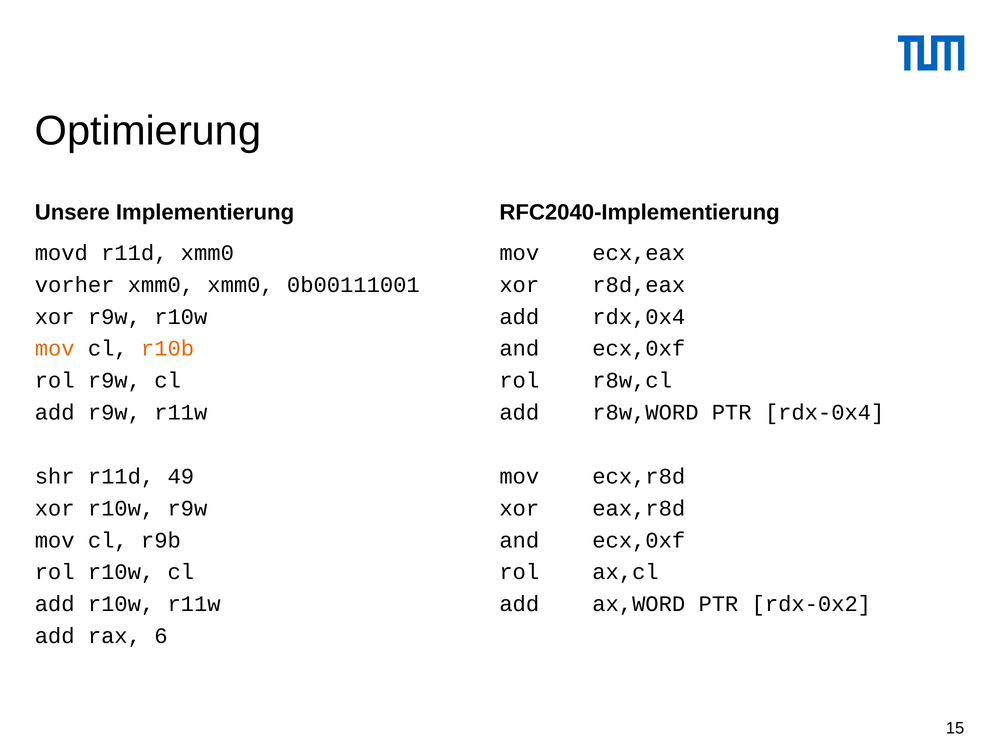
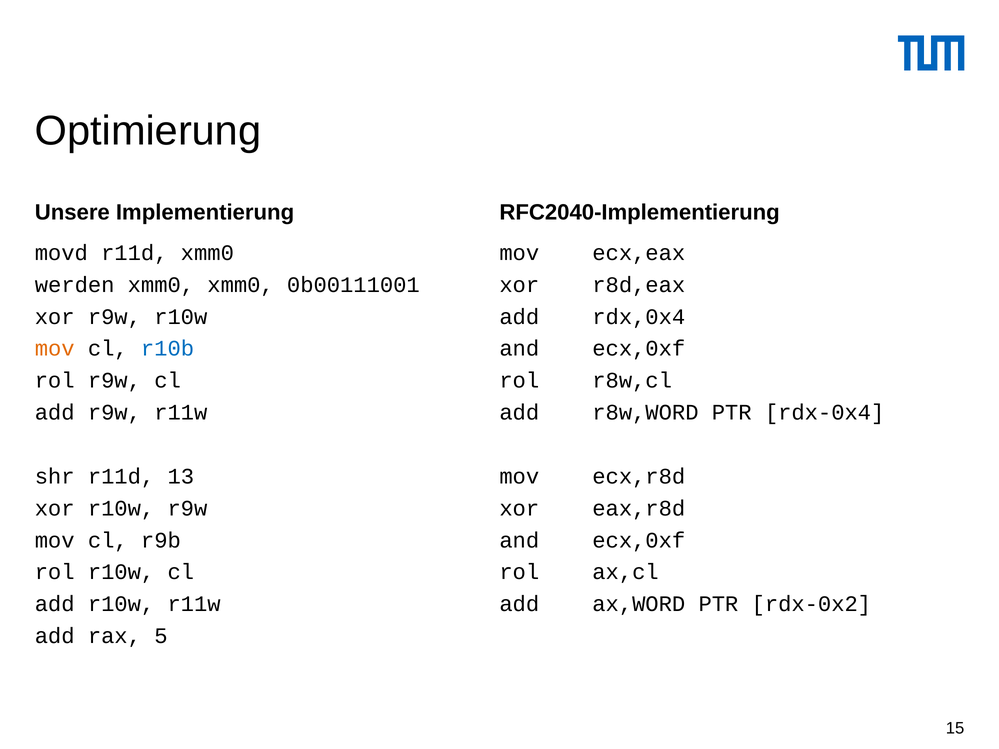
vorher: vorher -> werden (75, 285)
r10b colour: orange -> blue (168, 349)
49: 49 -> 13 (181, 477)
6: 6 -> 5 (161, 636)
